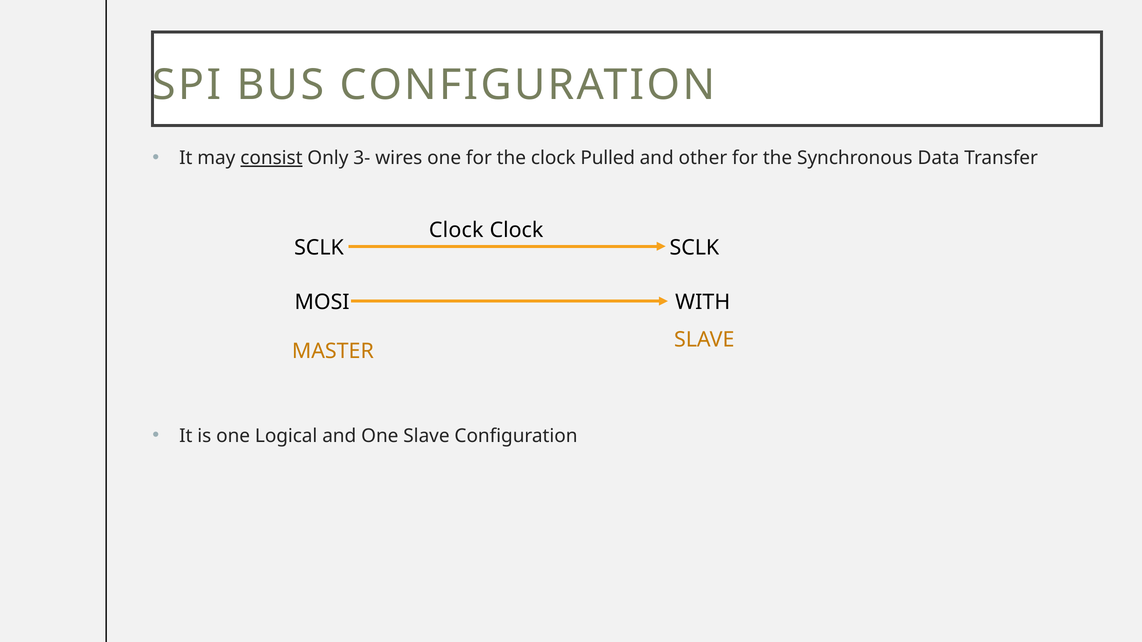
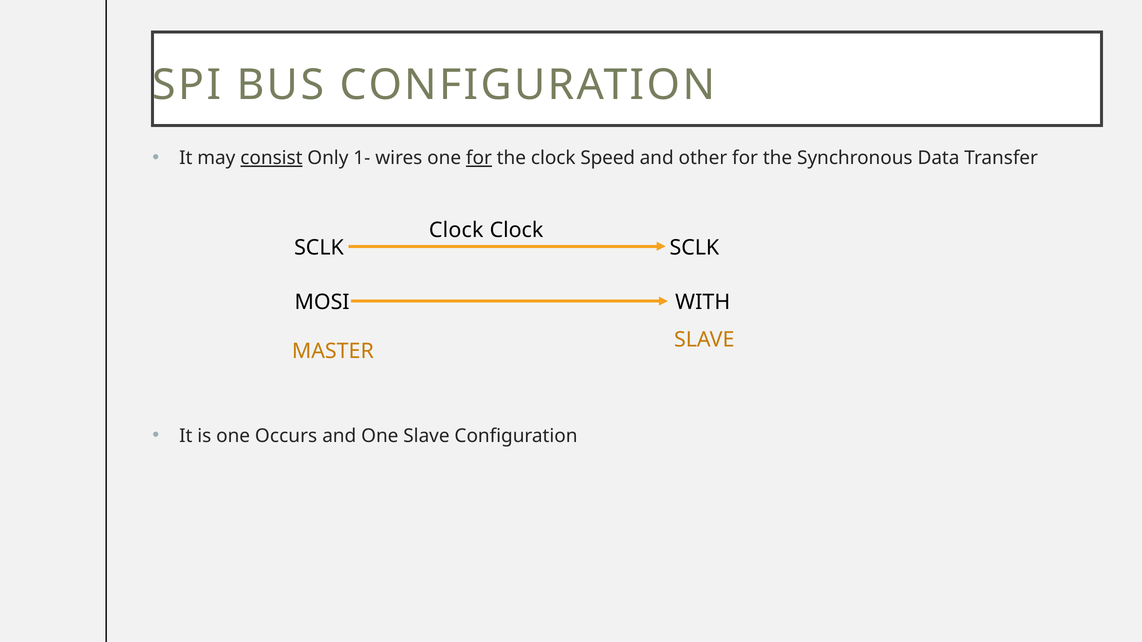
3-: 3- -> 1- (362, 158)
for underline: none -> present (479, 158)
Pulled: Pulled -> Speed (608, 158)
Logical: Logical -> Occurs (286, 436)
